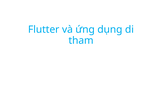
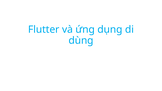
tham: tham -> dùng (81, 40)
